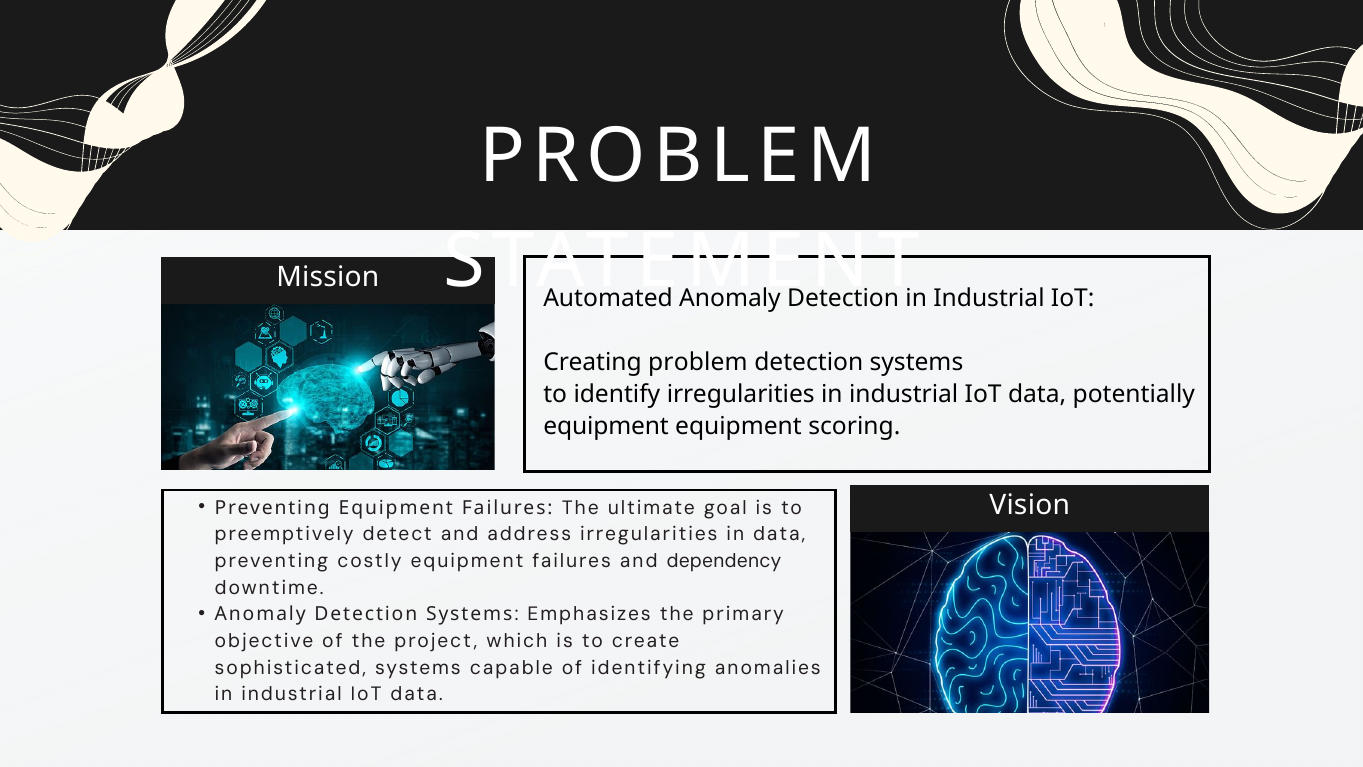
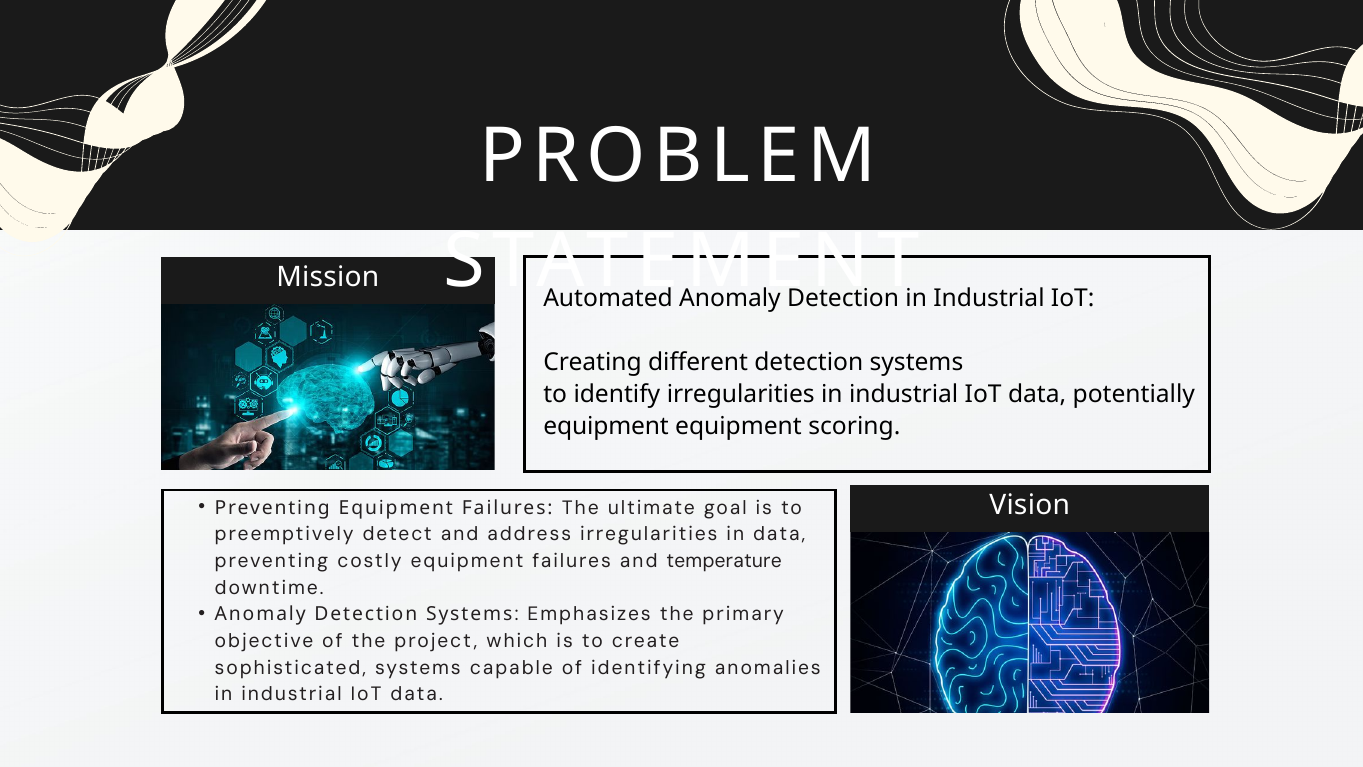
Creating problem: problem -> different (698, 362)
dependency: dependency -> temperature (724, 561)
